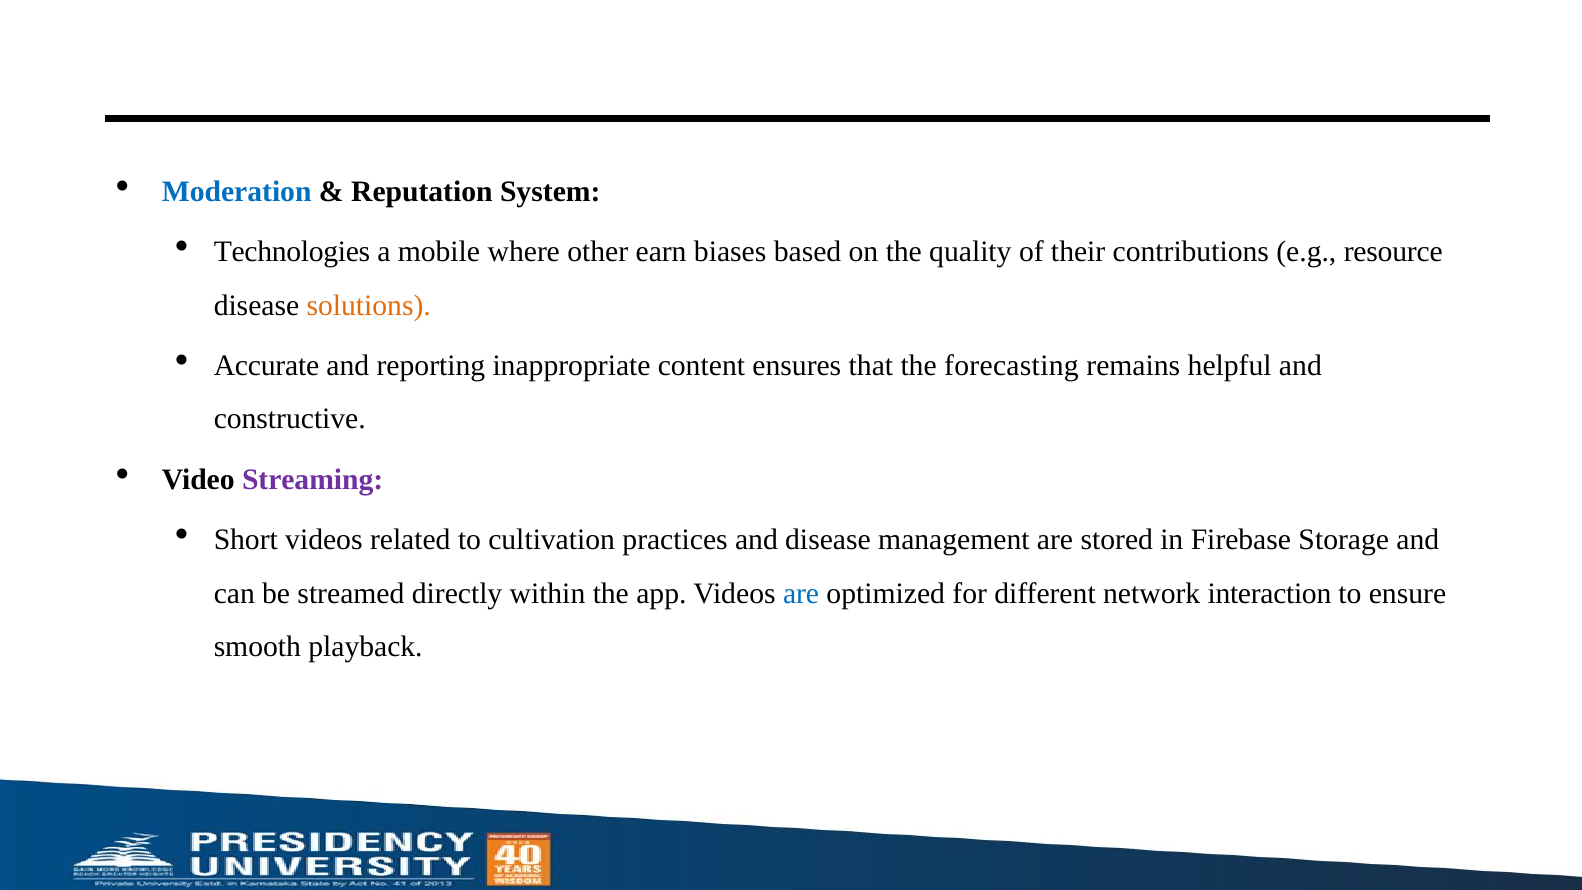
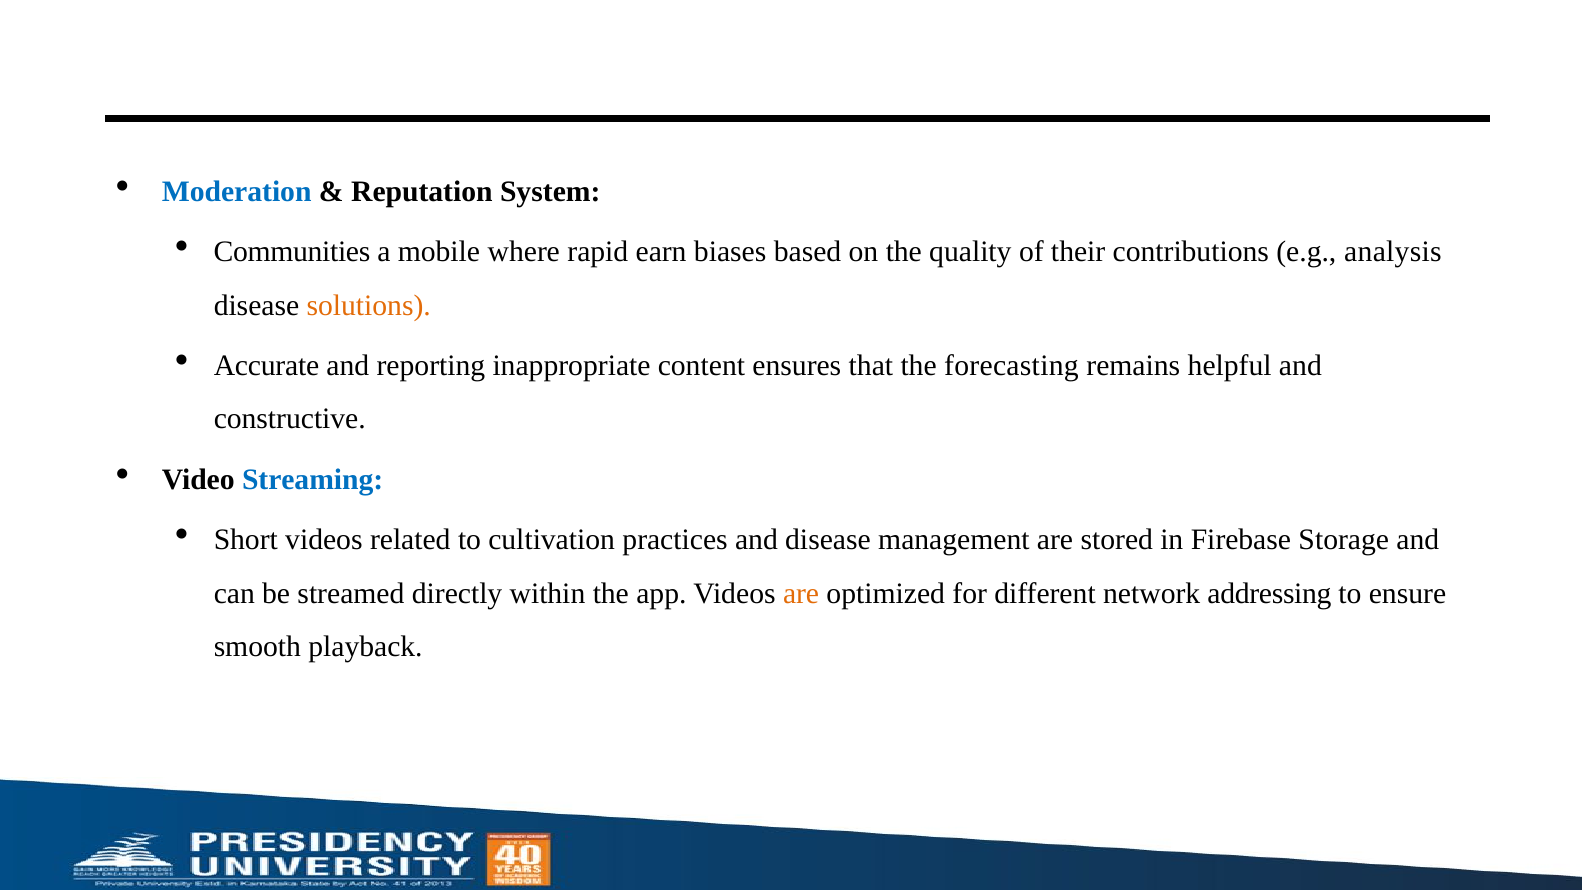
Technologies: Technologies -> Communities (292, 252)
other: other -> rapid (598, 252)
resource: resource -> analysis (1393, 252)
Streaming colour: purple -> blue (313, 480)
are colour: blue -> orange (801, 593)
interaction: interaction -> addressing (1269, 593)
